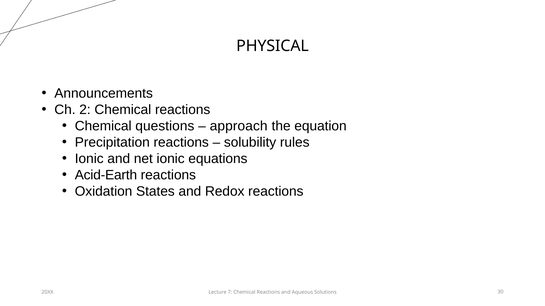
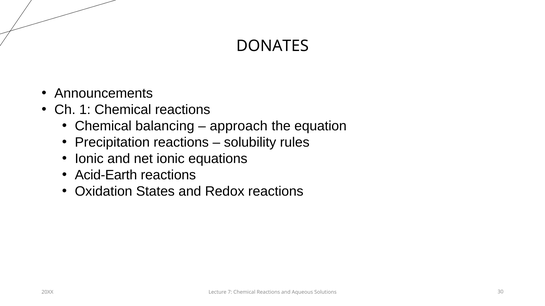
PHYSICAL: PHYSICAL -> DONATES (272, 46)
2: 2 -> 1 (85, 110)
questions: questions -> balancing (165, 126)
